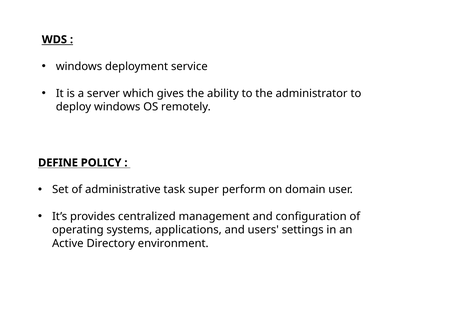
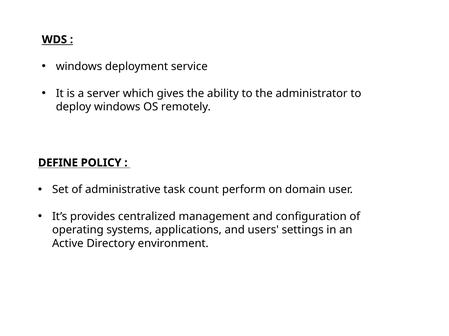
super: super -> count (204, 190)
